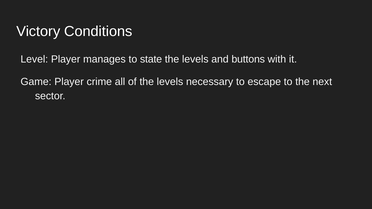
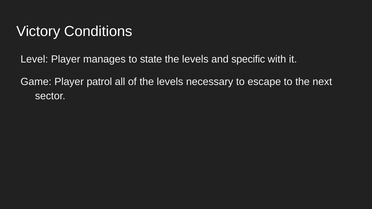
buttons: buttons -> specific (248, 59)
crime: crime -> patrol (99, 82)
